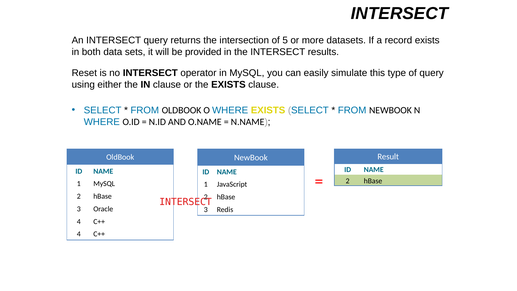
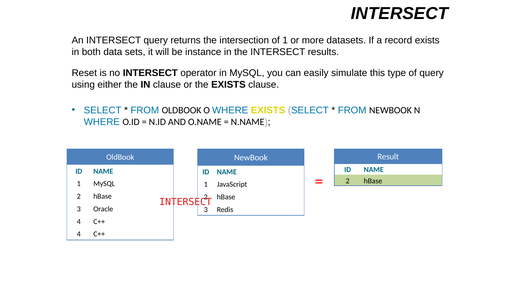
of 5: 5 -> 1 (285, 40)
provided: provided -> instance (203, 52)
